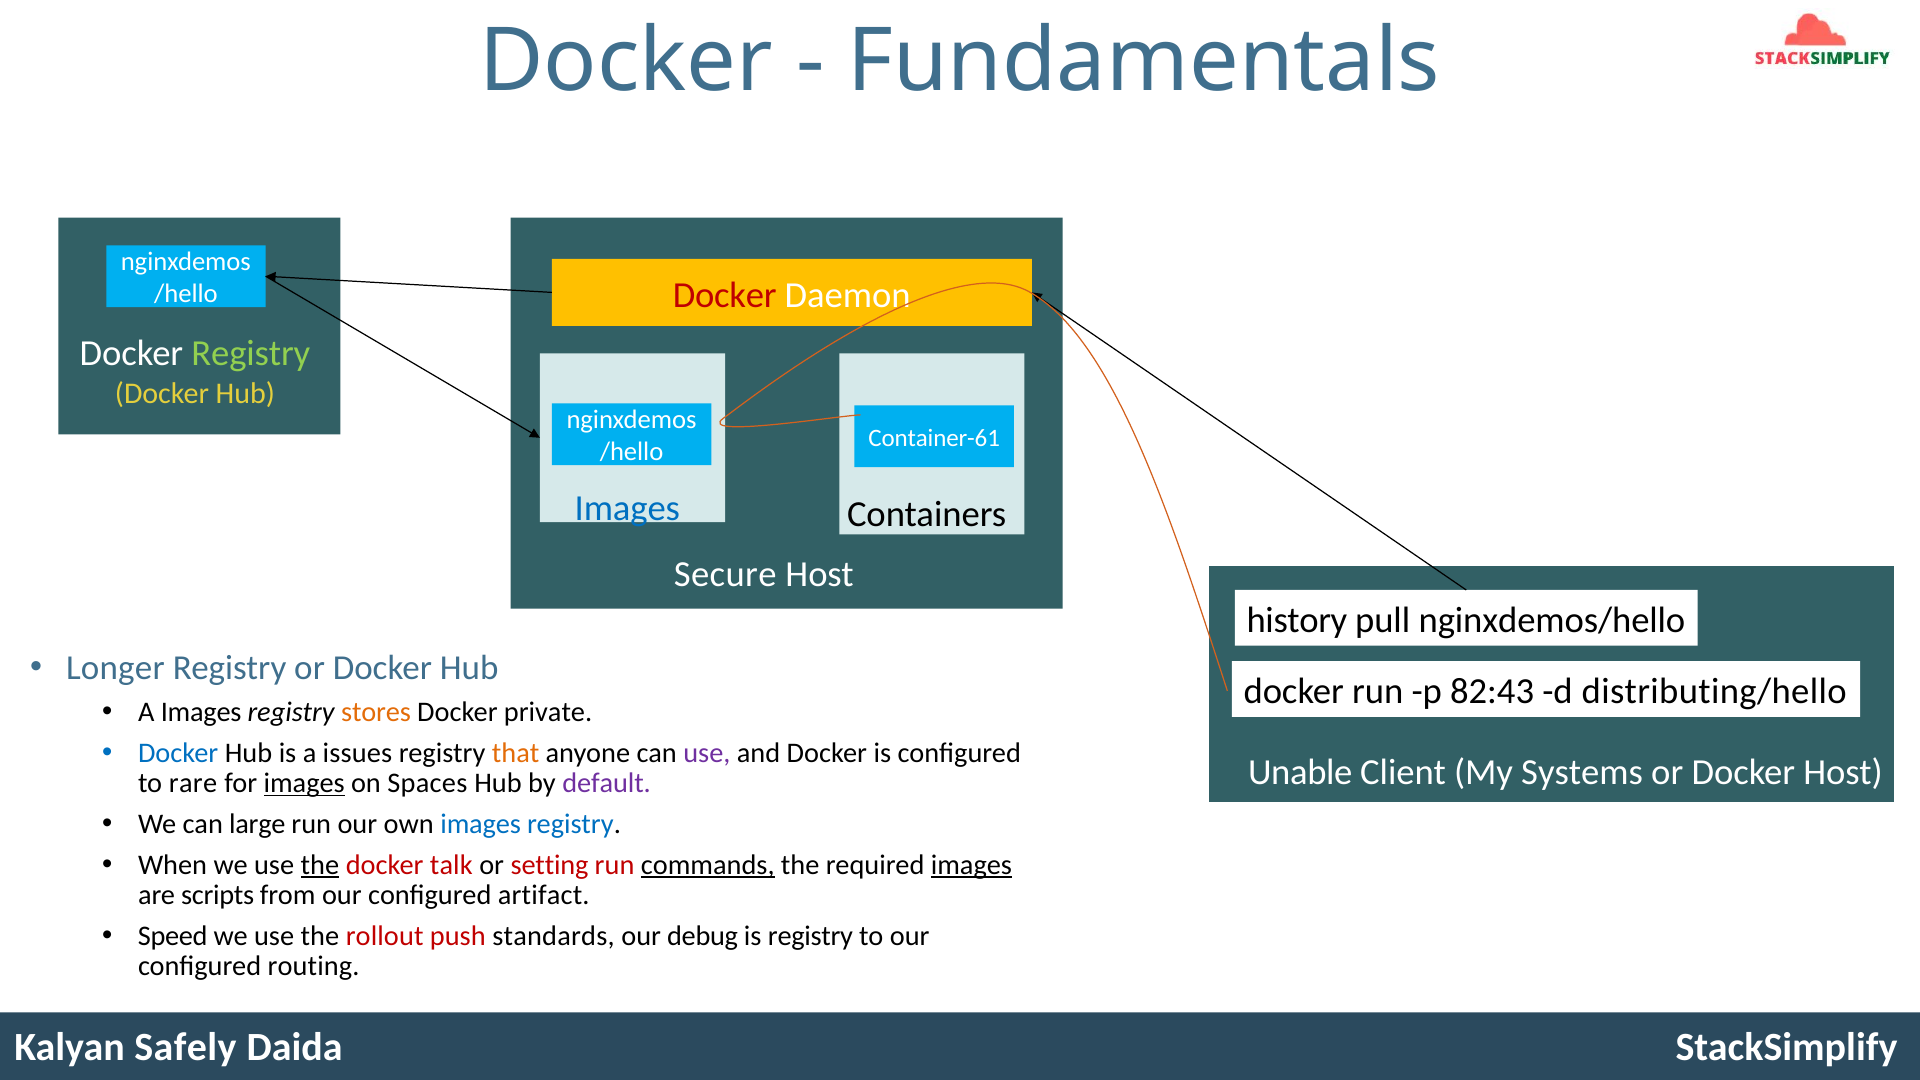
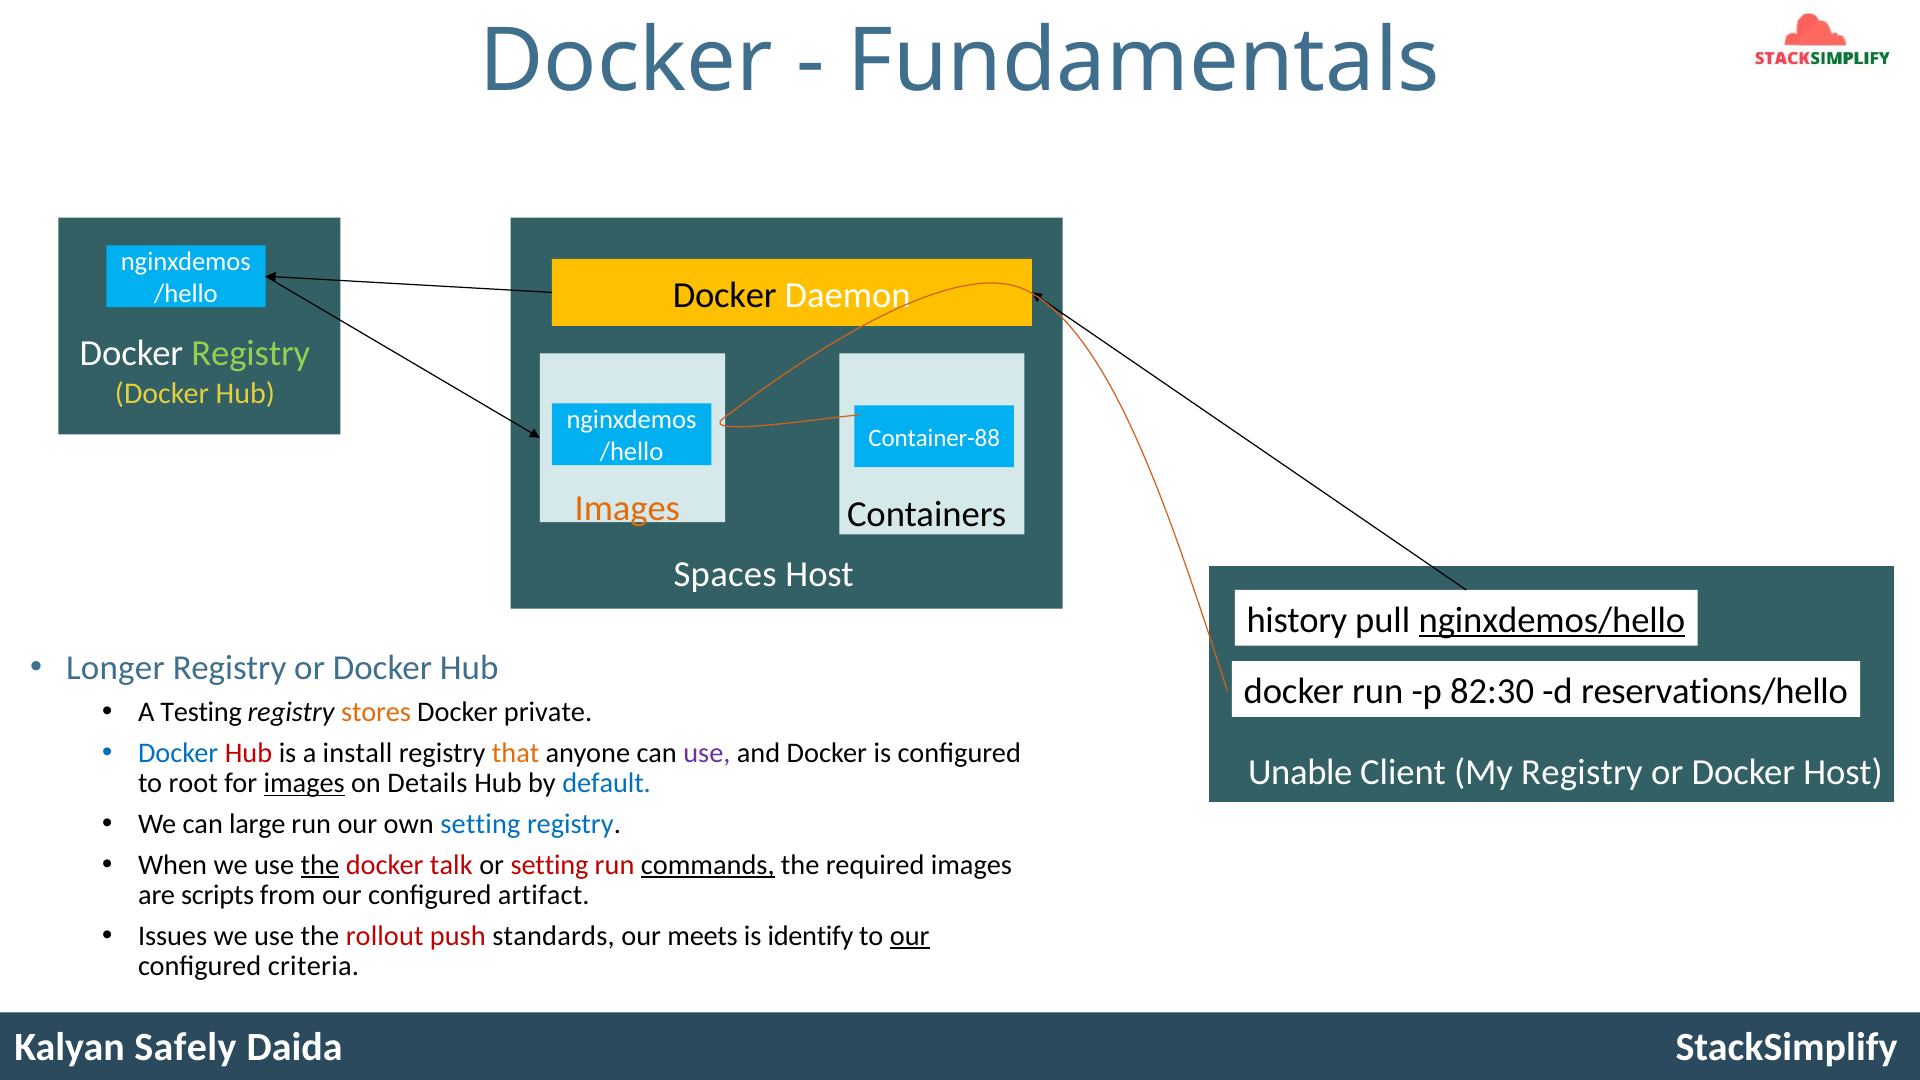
Docker colour: red -> black (725, 295)
Container-61: Container-61 -> Container-88 (934, 438)
Images colour: blue -> orange (627, 508)
Secure: Secure -> Spaces (725, 574)
nginxdemos/hello underline: none -> present (1552, 620)
82:43: 82:43 -> 82:30 (1492, 692)
distributing/hello: distributing/hello -> reservations/hello (1714, 692)
A Images: Images -> Testing (201, 712)
Hub colour: black -> red (249, 753)
issues: issues -> install (358, 753)
My Systems: Systems -> Registry (1582, 772)
rare: rare -> root (193, 783)
Spaces: Spaces -> Details (427, 783)
default colour: purple -> blue (607, 783)
own images: images -> setting (480, 824)
images underline: present -> none (971, 865)
Speed: Speed -> Issues (173, 936)
debug: debug -> meets (703, 936)
is registry: registry -> identify (810, 936)
our underline: none -> present (910, 936)
routing: routing -> criteria (313, 967)
